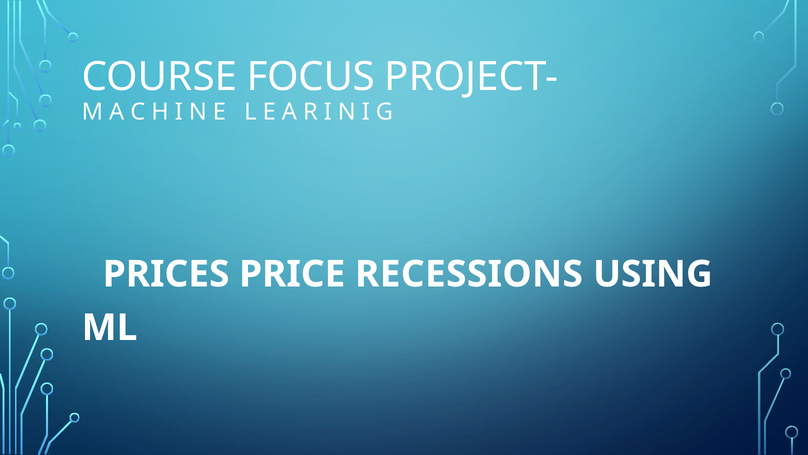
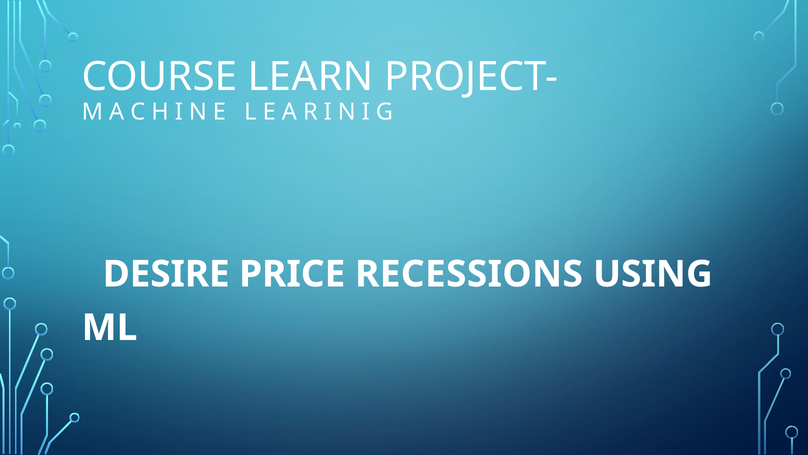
FOCUS: FOCUS -> LEARN (311, 77)
PRICES: PRICES -> DESIRE (166, 274)
